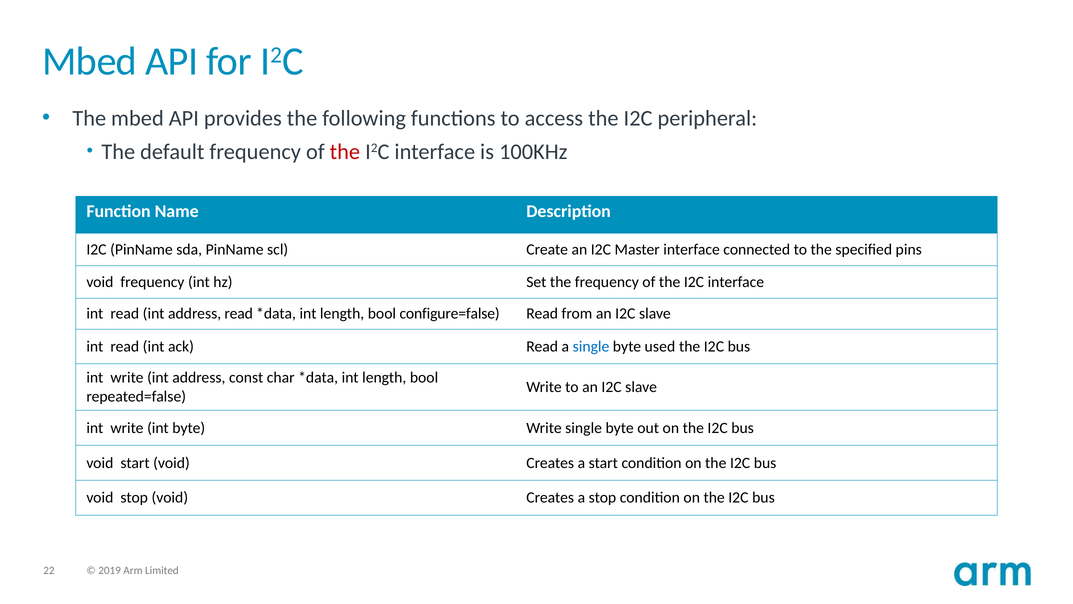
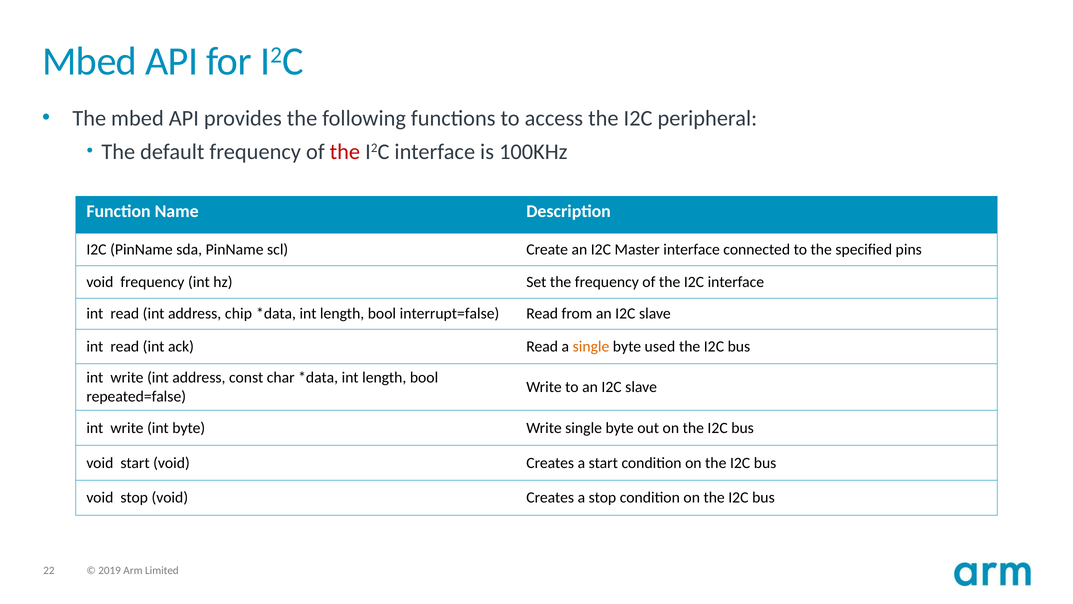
address read: read -> chip (239, 314)
configure=false: configure=false -> interrupt=false (450, 314)
single colour: blue -> orange (591, 346)
